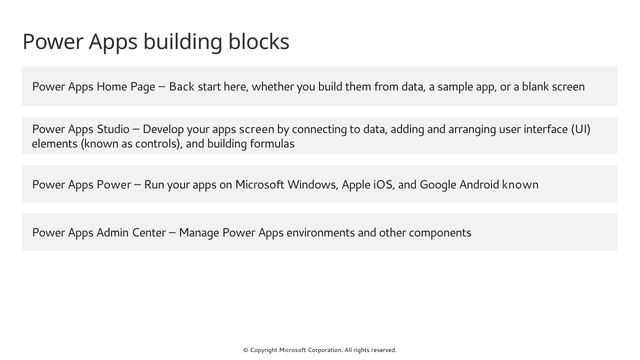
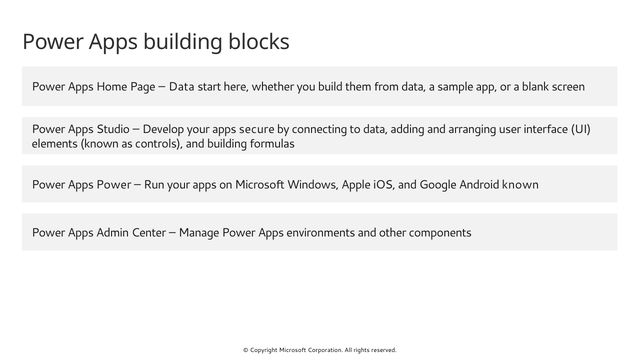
Back: Back -> Data (182, 87)
apps screen: screen -> secure (257, 129)
